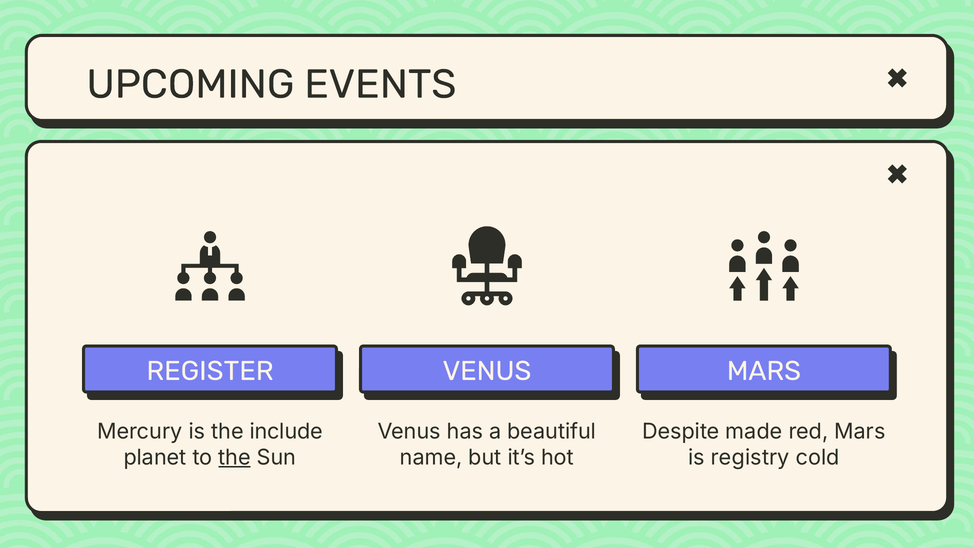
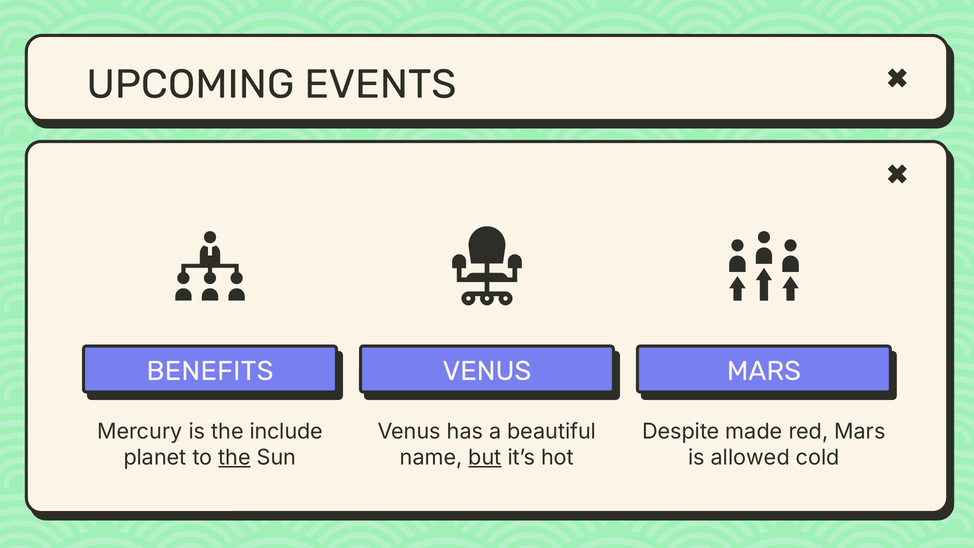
REGISTER: REGISTER -> BENEFITS (210, 371)
but underline: none -> present (485, 457)
registry: registry -> allowed (750, 457)
